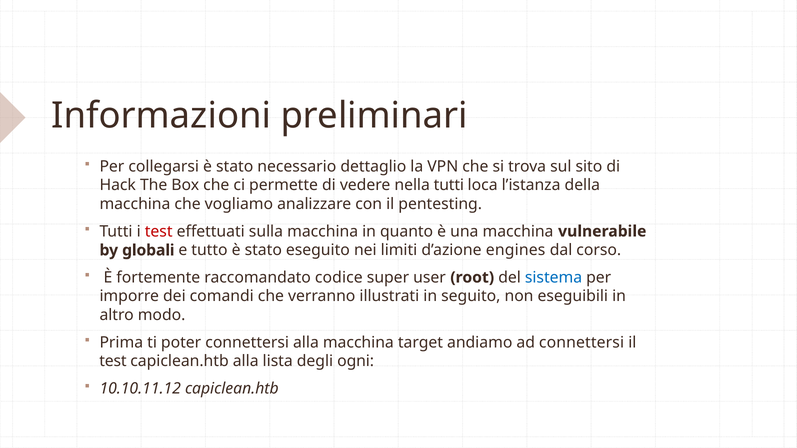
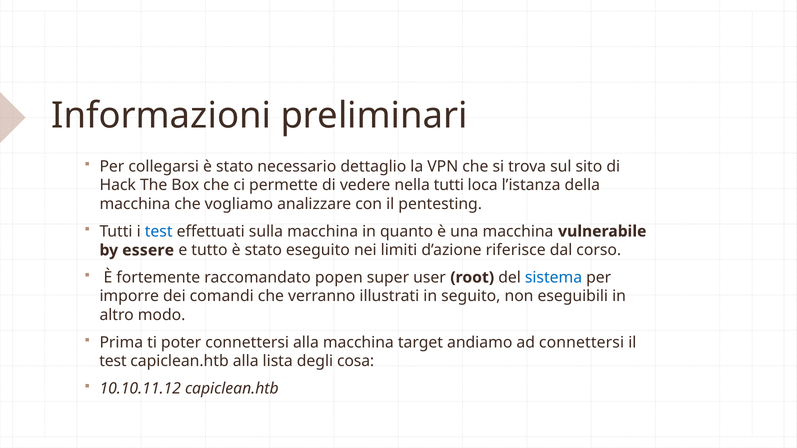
test colour: red -> blue (159, 231)
globali: globali -> essere (148, 250)
engines: engines -> riferisce (516, 250)
codice: codice -> popen (339, 278)
ogni: ogni -> cosa (356, 361)
